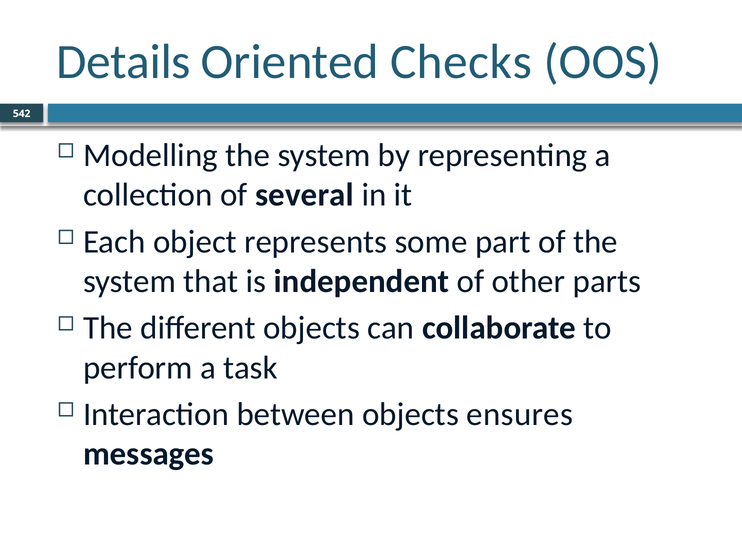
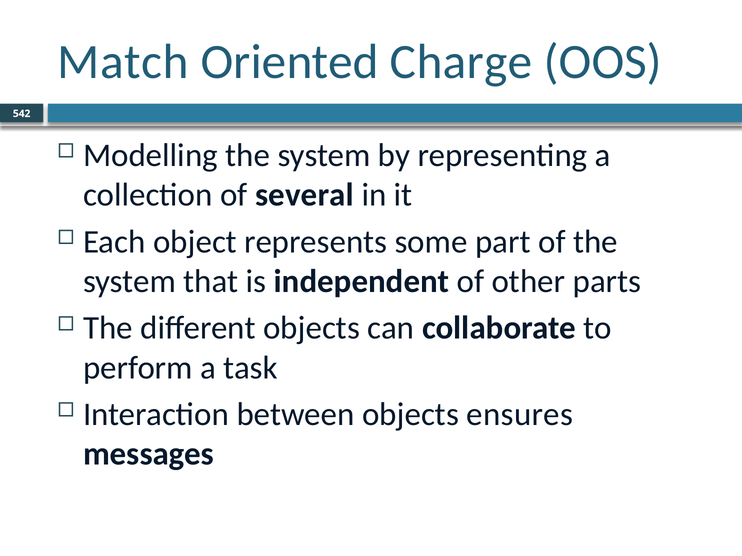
Details: Details -> Match (123, 62)
Checks: Checks -> Charge (461, 62)
